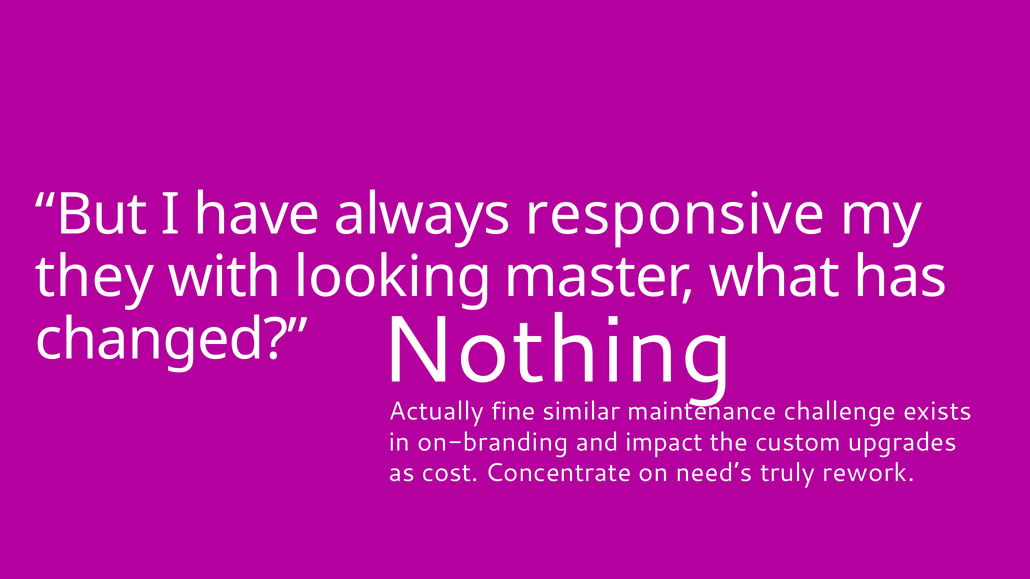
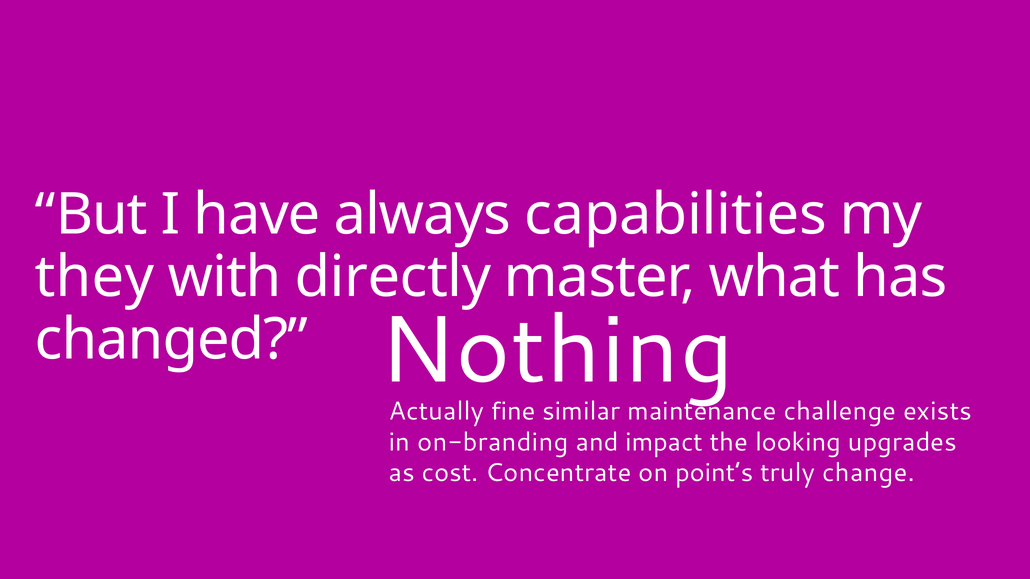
responsive: responsive -> capabilities (675, 215)
looking: looking -> directly (393, 277)
custom: custom -> looking (798, 442)
need’s: need’s -> point’s (714, 473)
rework: rework -> change (869, 473)
